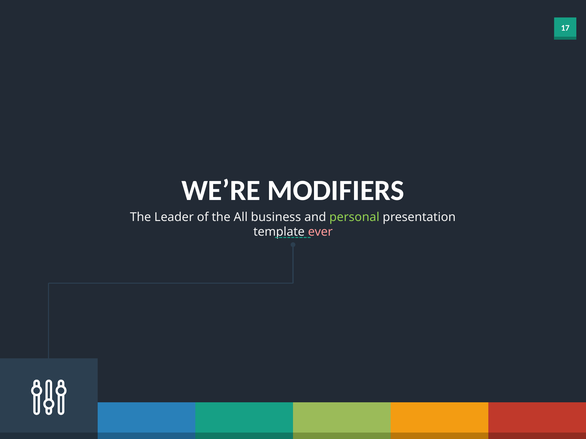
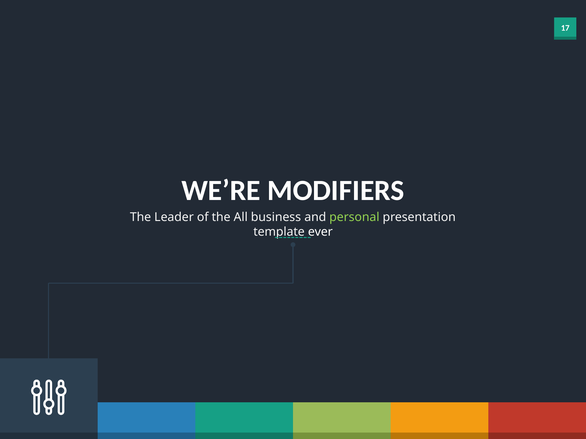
ever colour: pink -> white (320, 232)
